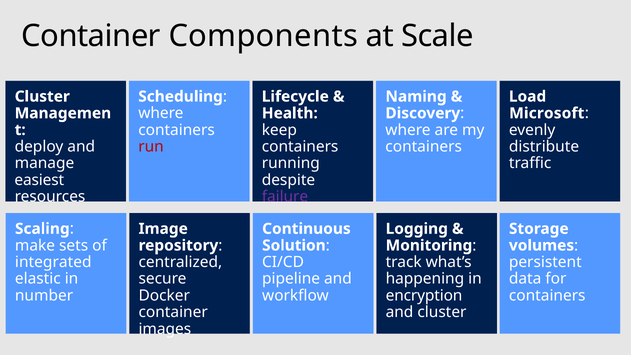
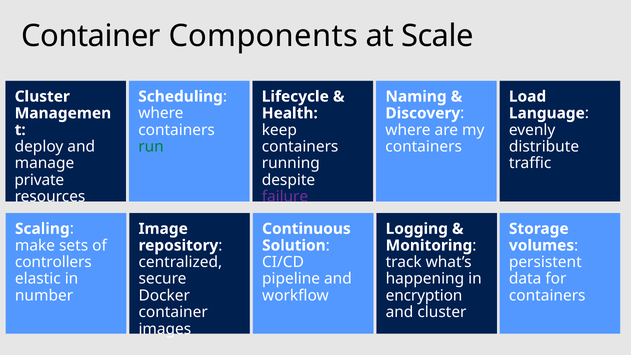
Microsoft: Microsoft -> Language (547, 113)
run colour: red -> green (151, 147)
easiest: easiest -> private (39, 180)
integrated: integrated -> controllers (53, 262)
